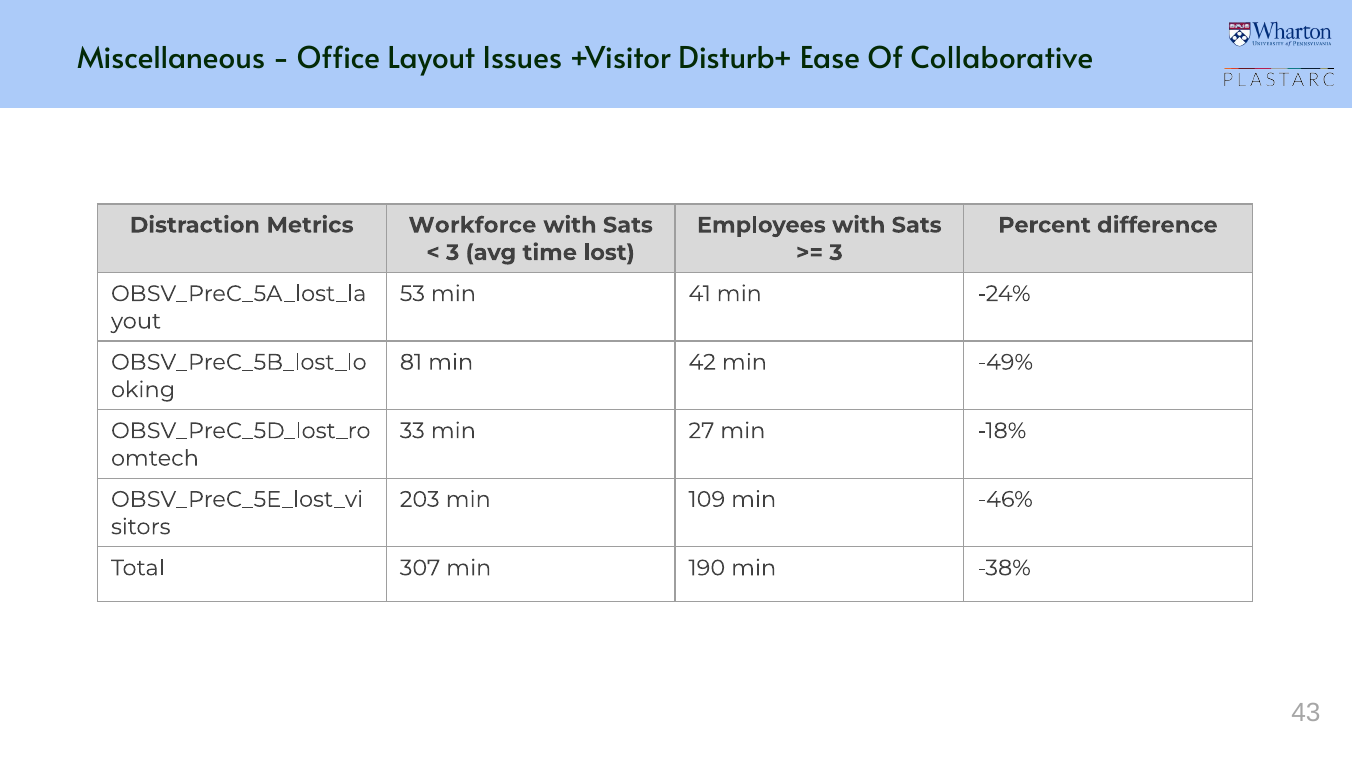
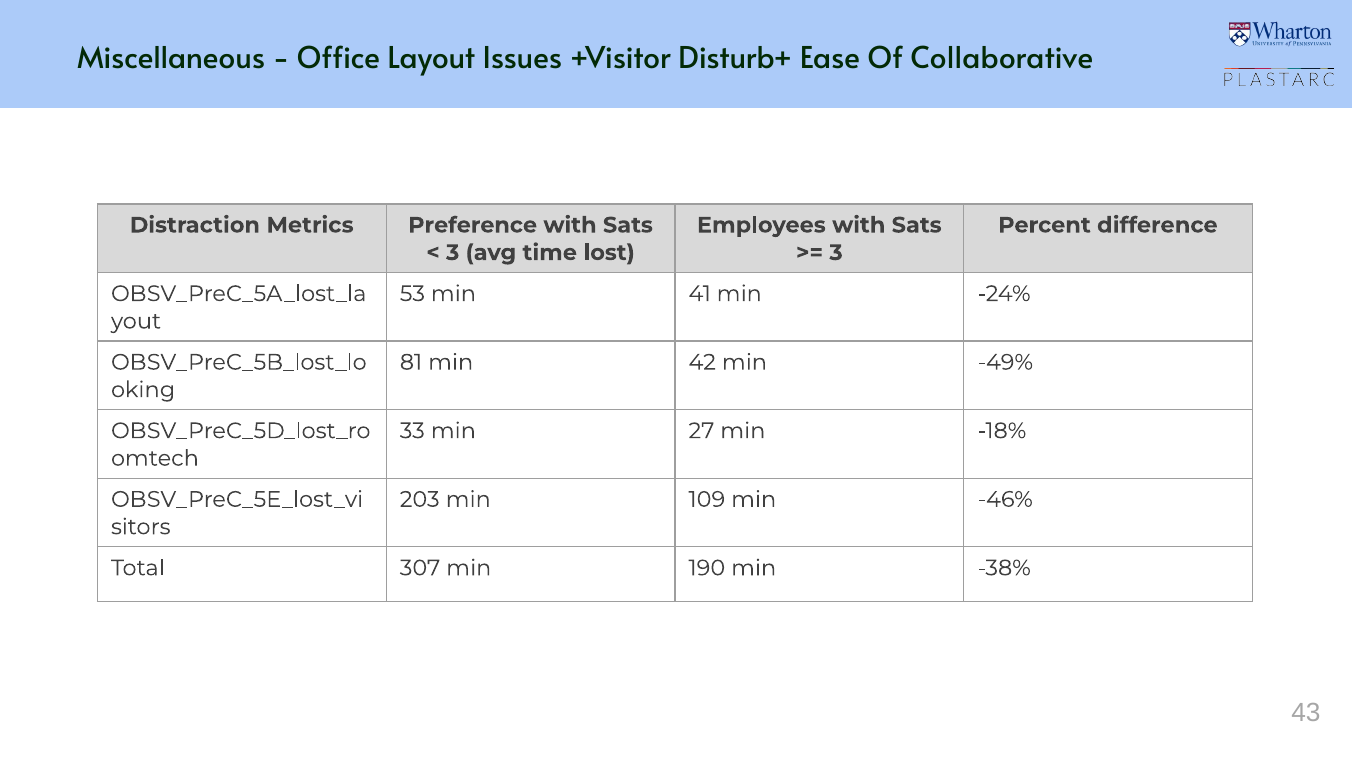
Workforce: Workforce -> Preference (473, 225)
